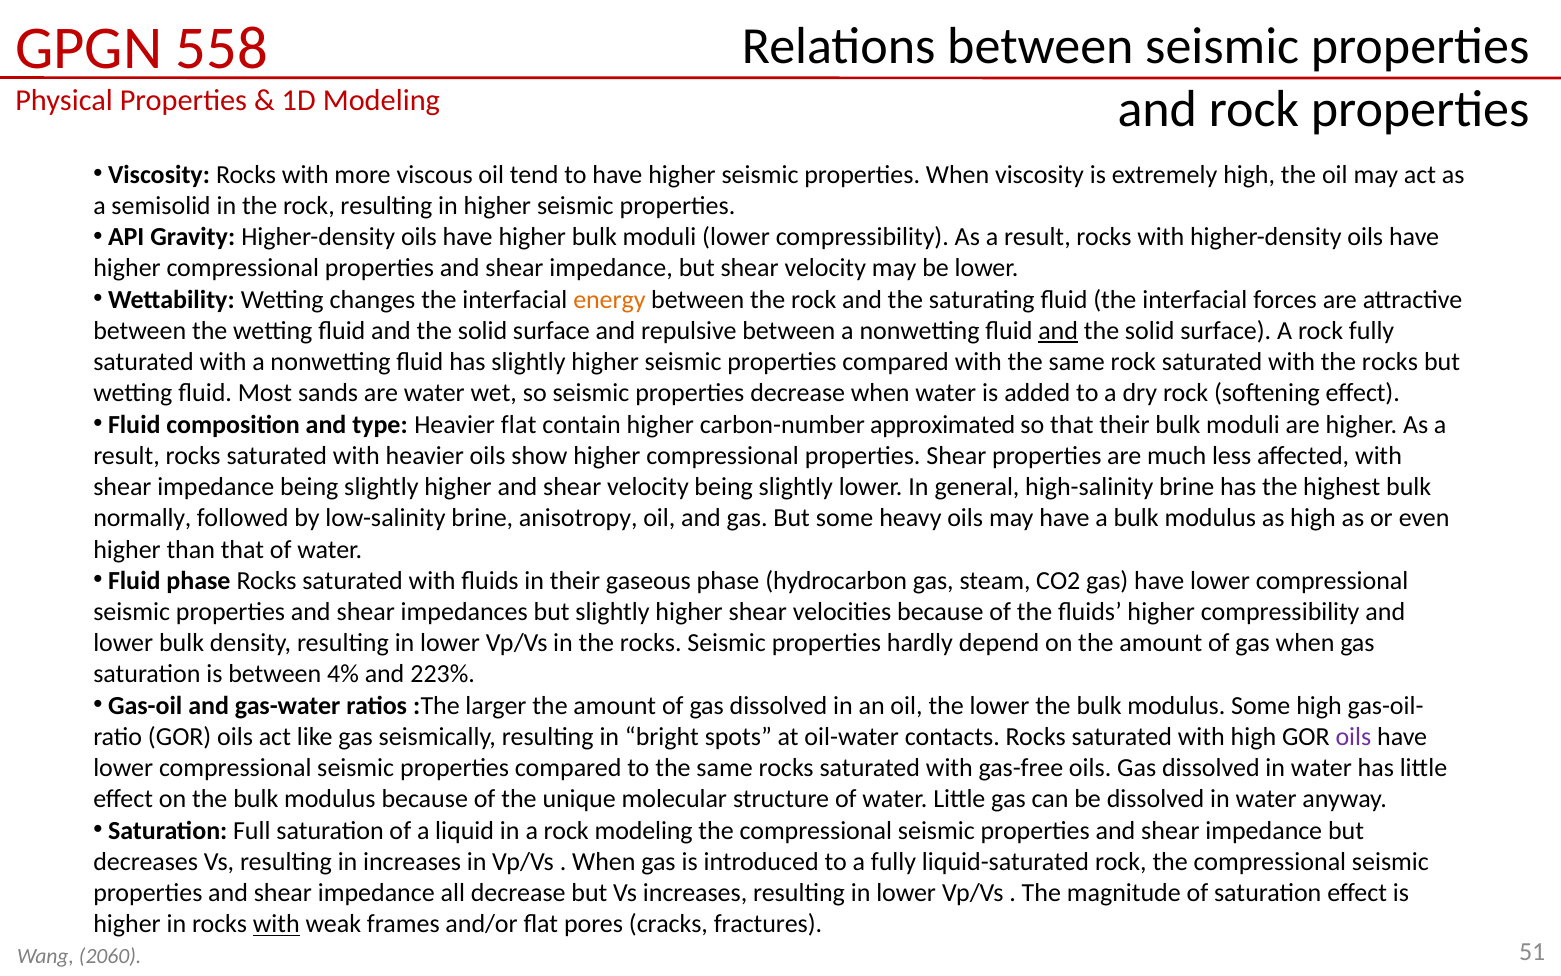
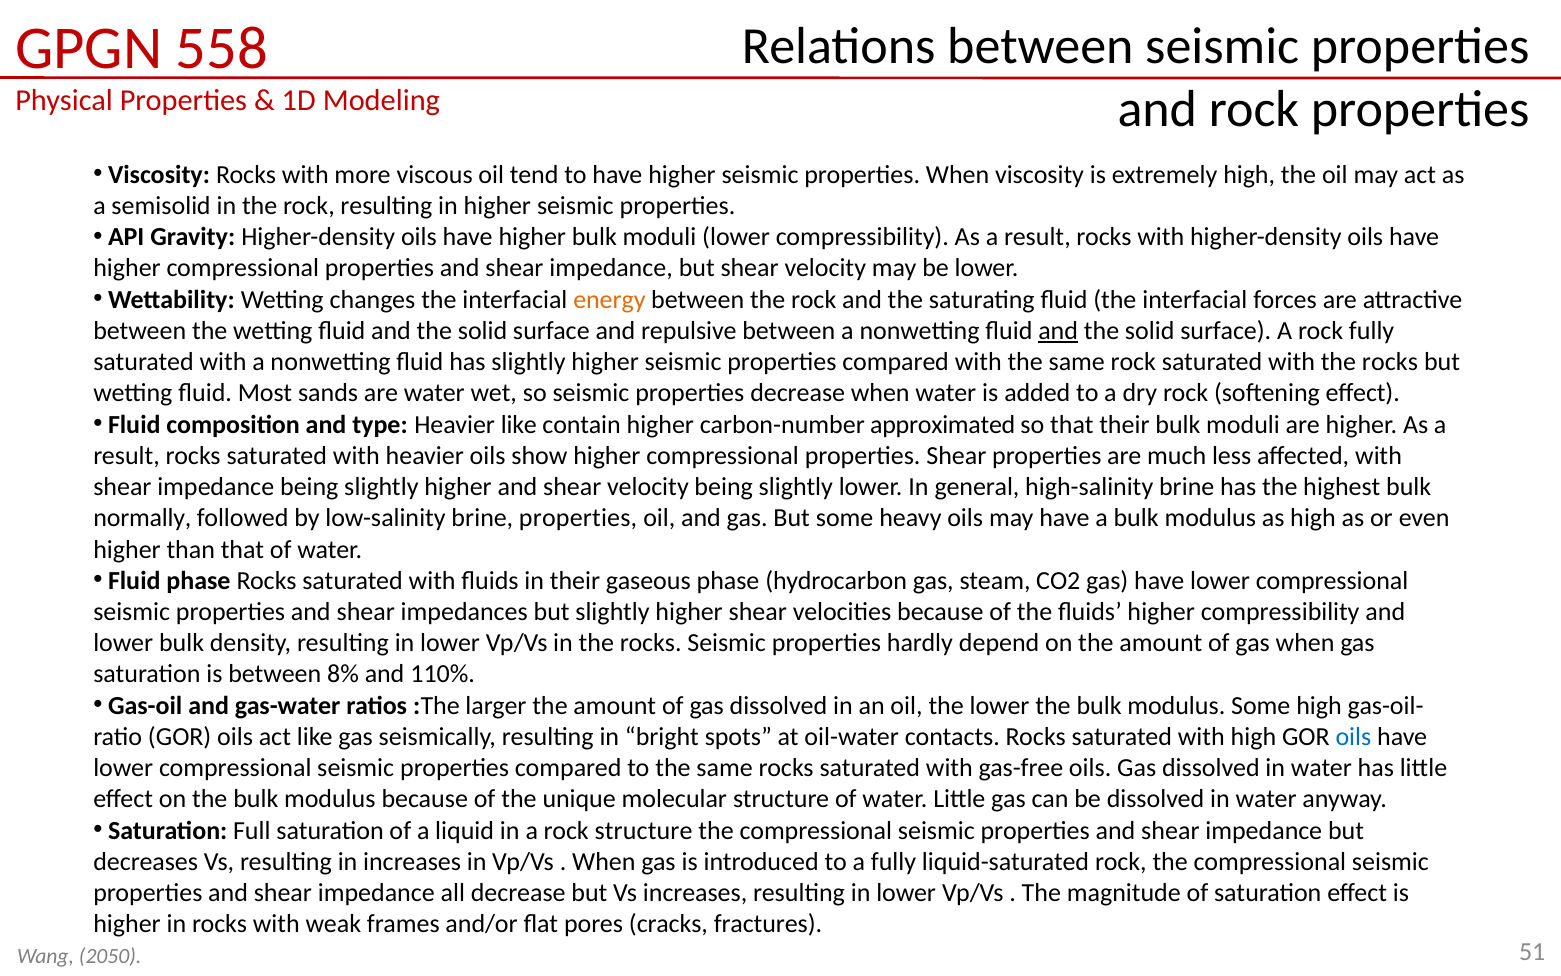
Heavier flat: flat -> like (519, 424)
brine anisotropy: anisotropy -> properties (578, 518)
4%: 4% -> 8% (343, 674)
223%: 223% -> 110% (443, 674)
oils colour: purple -> blue (1353, 737)
rock modeling: modeling -> structure (644, 830)
with underline: present -> none (276, 924)
2060: 2060 -> 2050 (110, 956)
